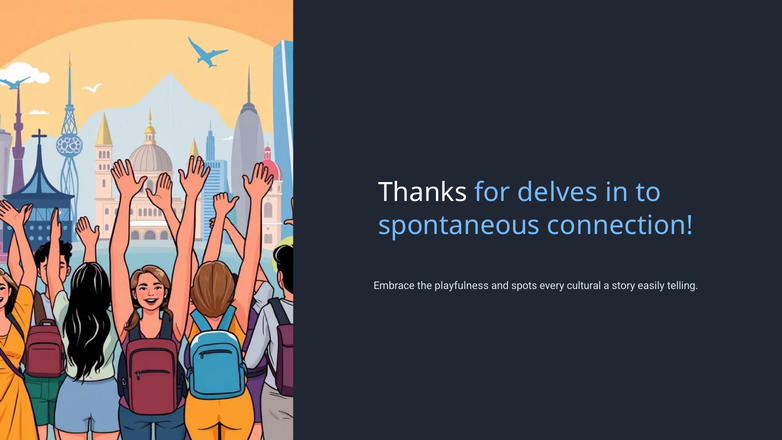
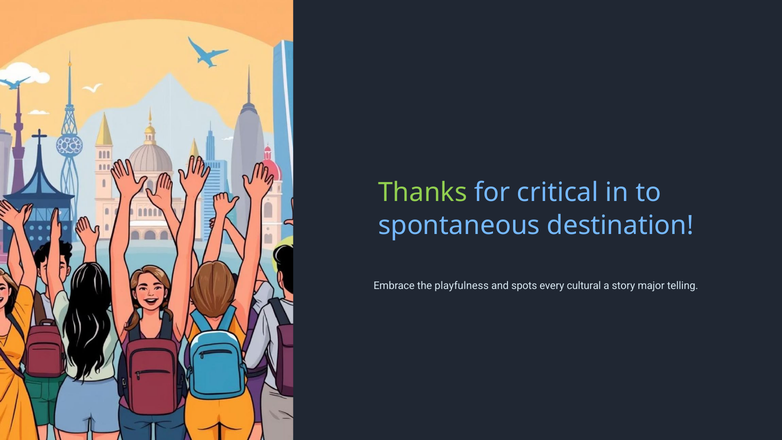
Thanks colour: white -> light green (423, 193)
delves: delves -> critical (558, 193)
connection: connection -> destination (620, 226)
easily: easily -> major (651, 286)
